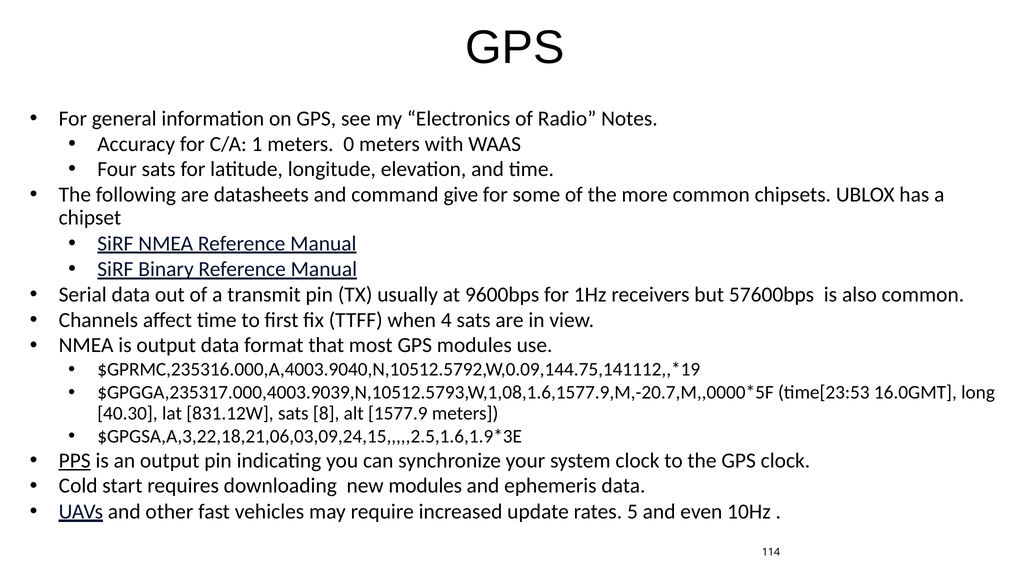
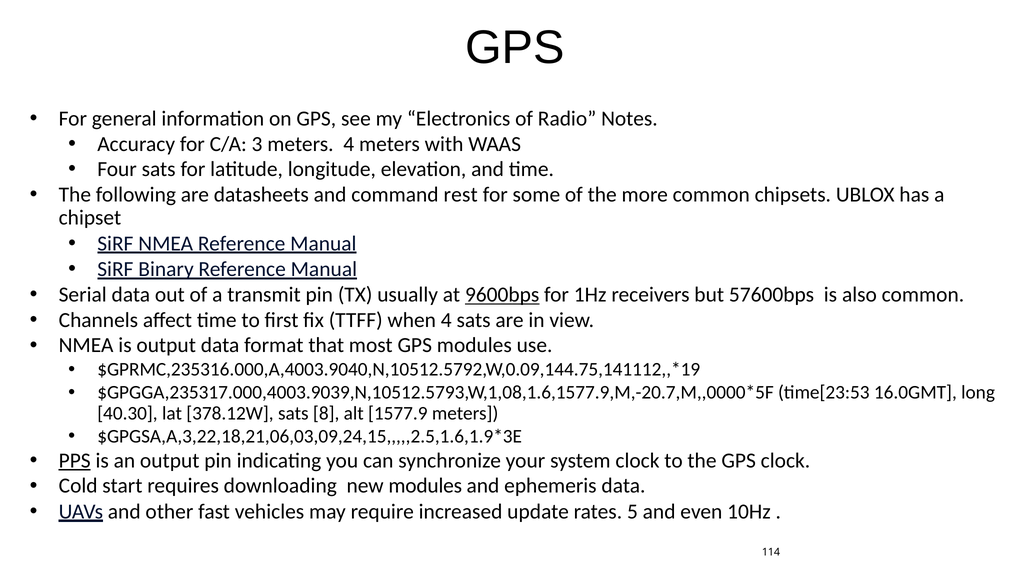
1: 1 -> 3 (257, 144)
meters 0: 0 -> 4 (349, 144)
give: give -> rest (461, 194)
9600bps underline: none -> present (502, 294)
831.12W: 831.12W -> 378.12W (230, 413)
